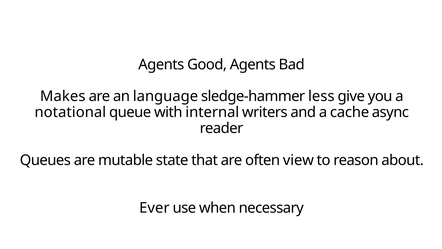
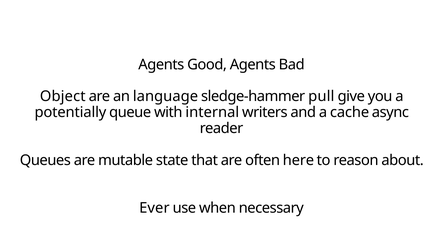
Makes: Makes -> Object (63, 96)
less: less -> pull (321, 96)
notational: notational -> potentially (70, 112)
view: view -> here (298, 160)
